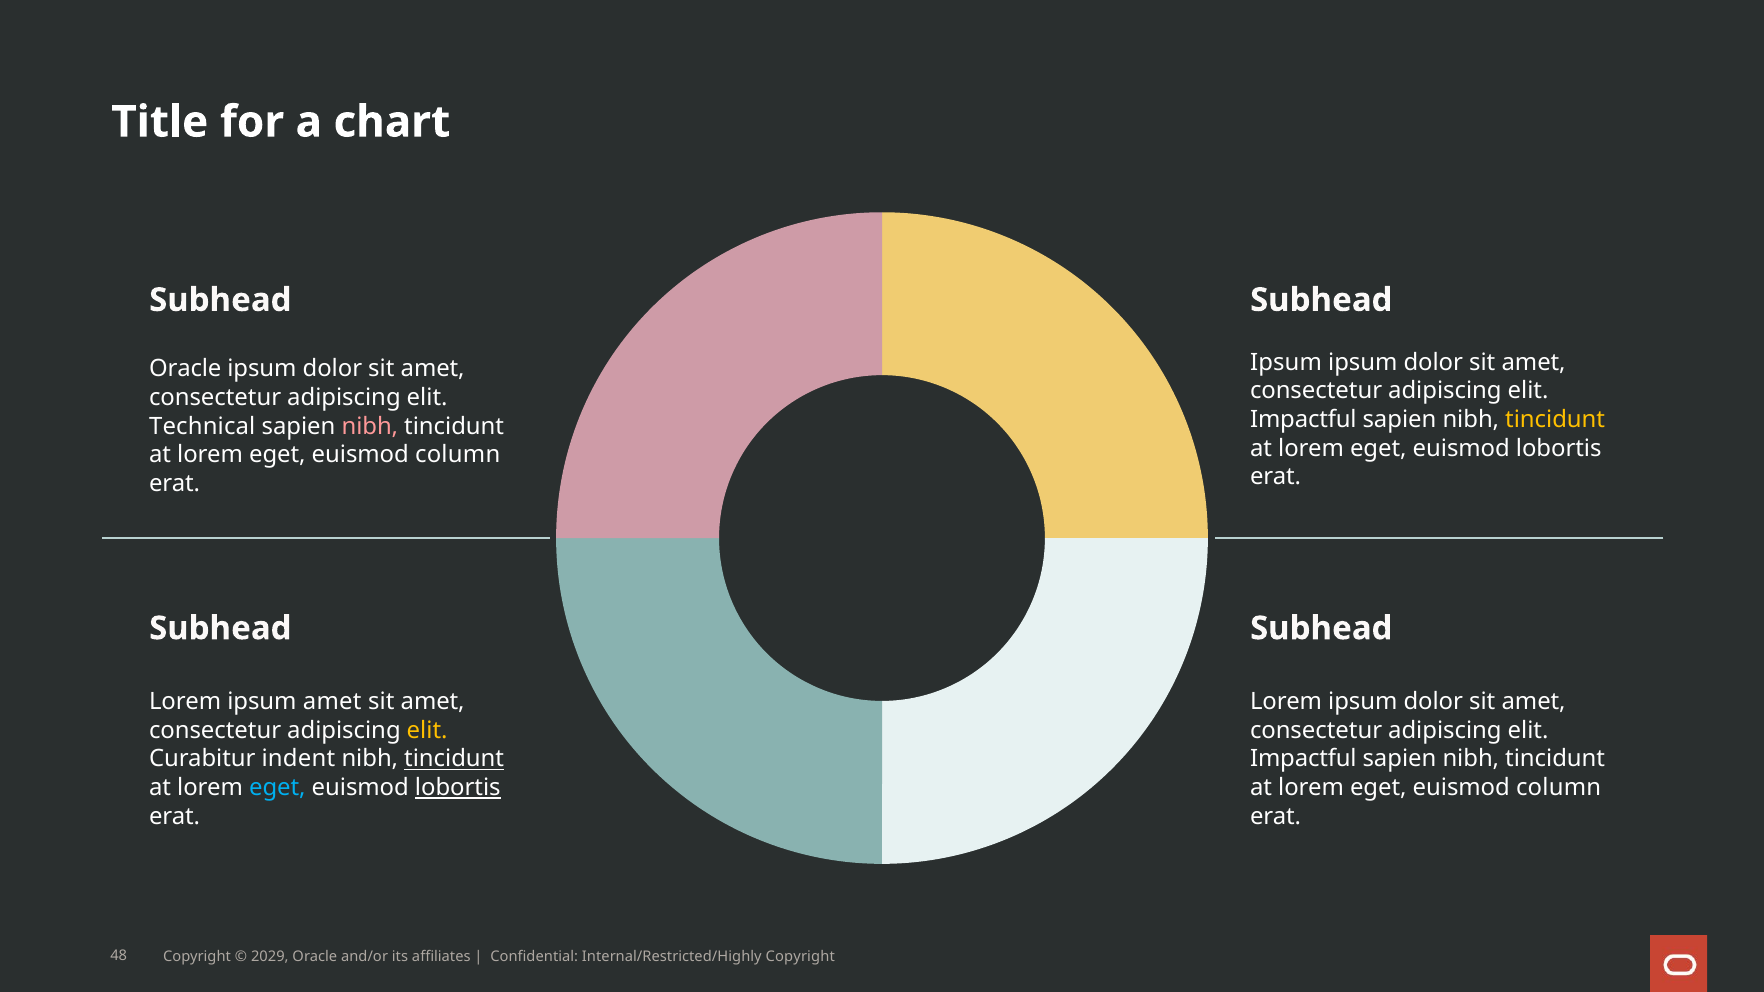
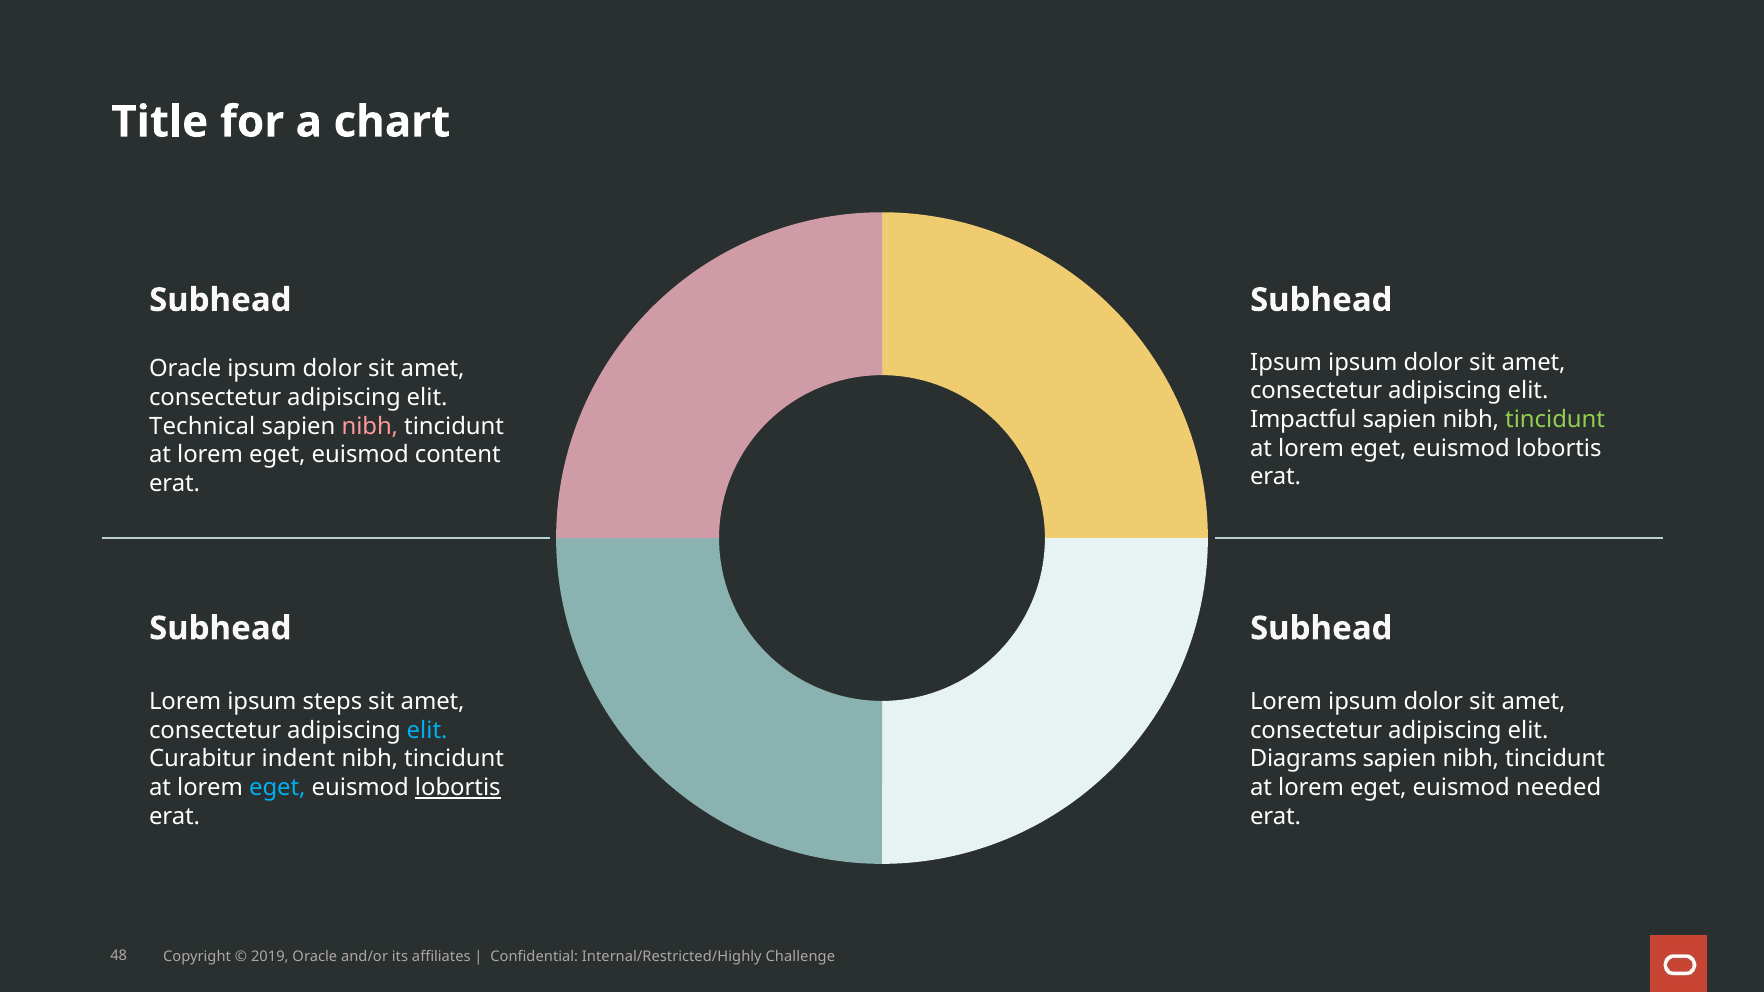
tincidunt colour: yellow -> light green (1555, 420)
column: column -> content (458, 455)
ipsum amet: amet -> steps (332, 702)
elit colour: yellow -> light blue (427, 730)
tincidunt underline: present -> none (454, 759)
Impactful: Impactful -> Diagrams (1303, 759)
column: column -> needed (1559, 788)
2029: 2029 -> 2019 (270, 957)
Internal/Restricted/Highly Copyright: Copyright -> Challenge (800, 957)
